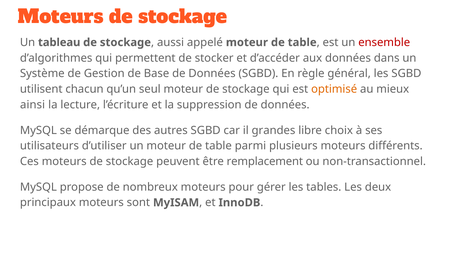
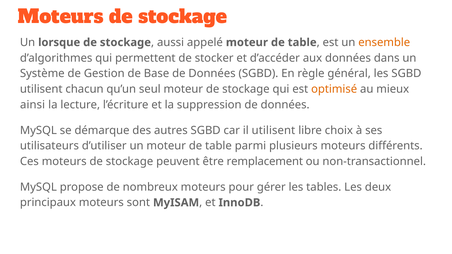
tableau: tableau -> lorsque (59, 42)
ensemble colour: red -> orange (384, 42)
il grandes: grandes -> utilisent (273, 130)
